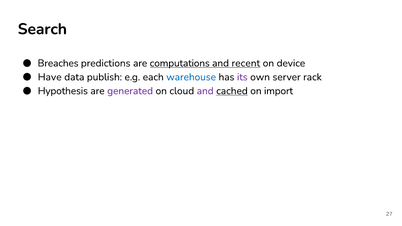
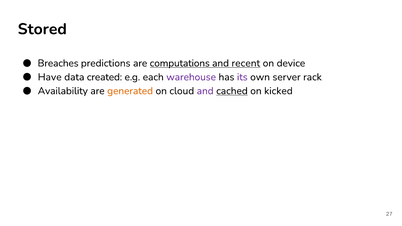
Search: Search -> Stored (42, 29)
publish: publish -> created (104, 77)
warehouse colour: blue -> purple (191, 77)
Hypothesis: Hypothesis -> Availability (63, 91)
generated colour: purple -> orange (130, 91)
import: import -> kicked (278, 91)
